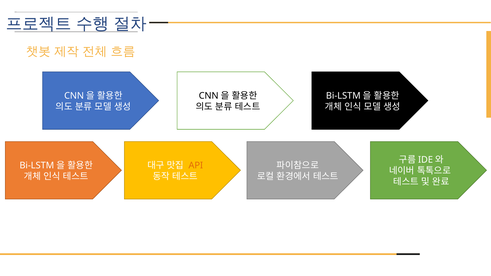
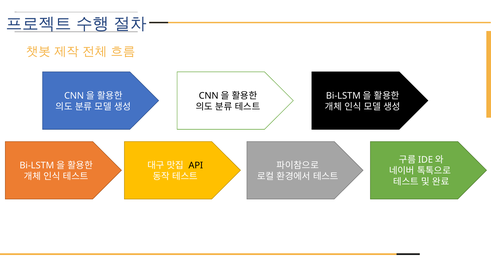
API colour: orange -> black (196, 166)
